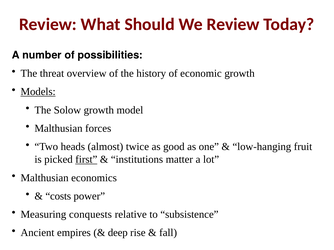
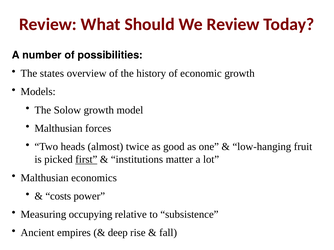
threat: threat -> states (52, 74)
Models underline: present -> none (38, 92)
conquests: conquests -> occupying (91, 215)
